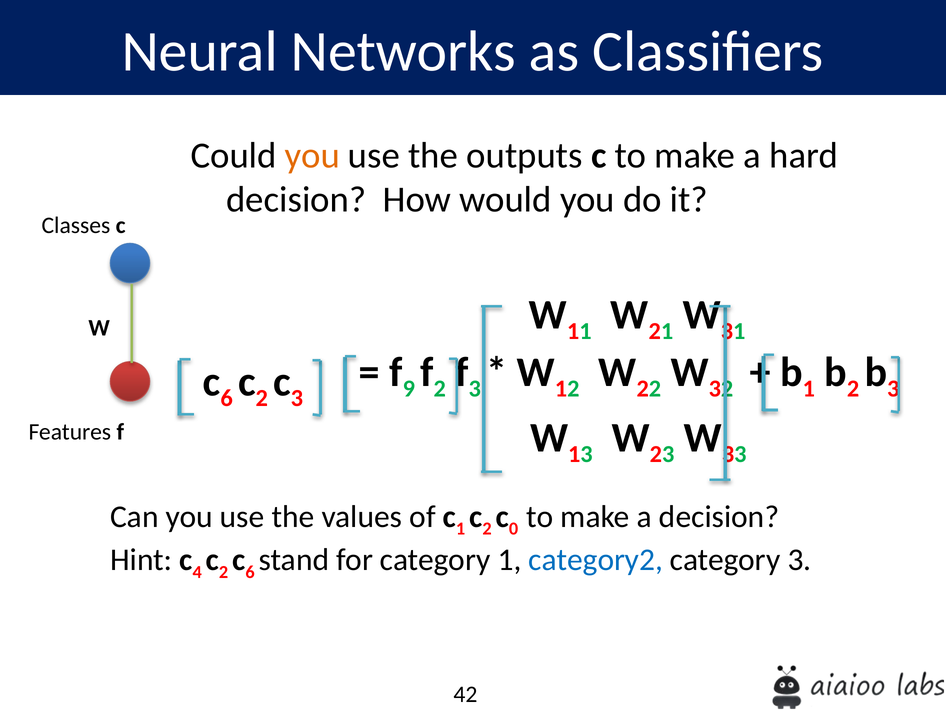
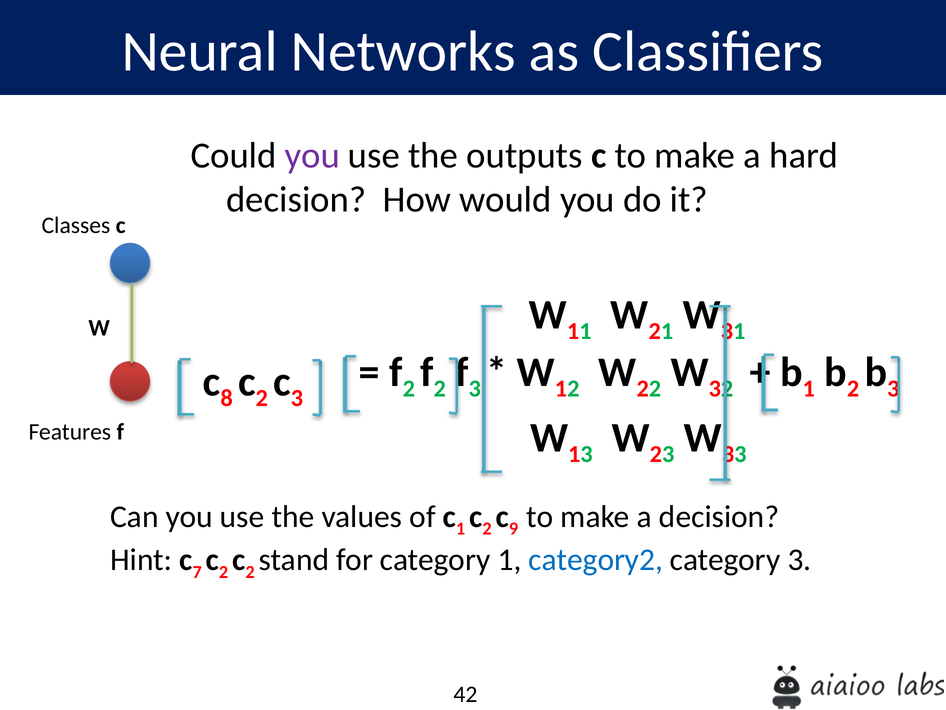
you colour: orange -> purple (312, 155)
9: 9 -> 2 (409, 388)
6: 6 -> 8 (227, 398)
0: 0 -> 9 (514, 529)
4: 4 -> 7 (197, 572)
6: 6 -> 2 (250, 572)
